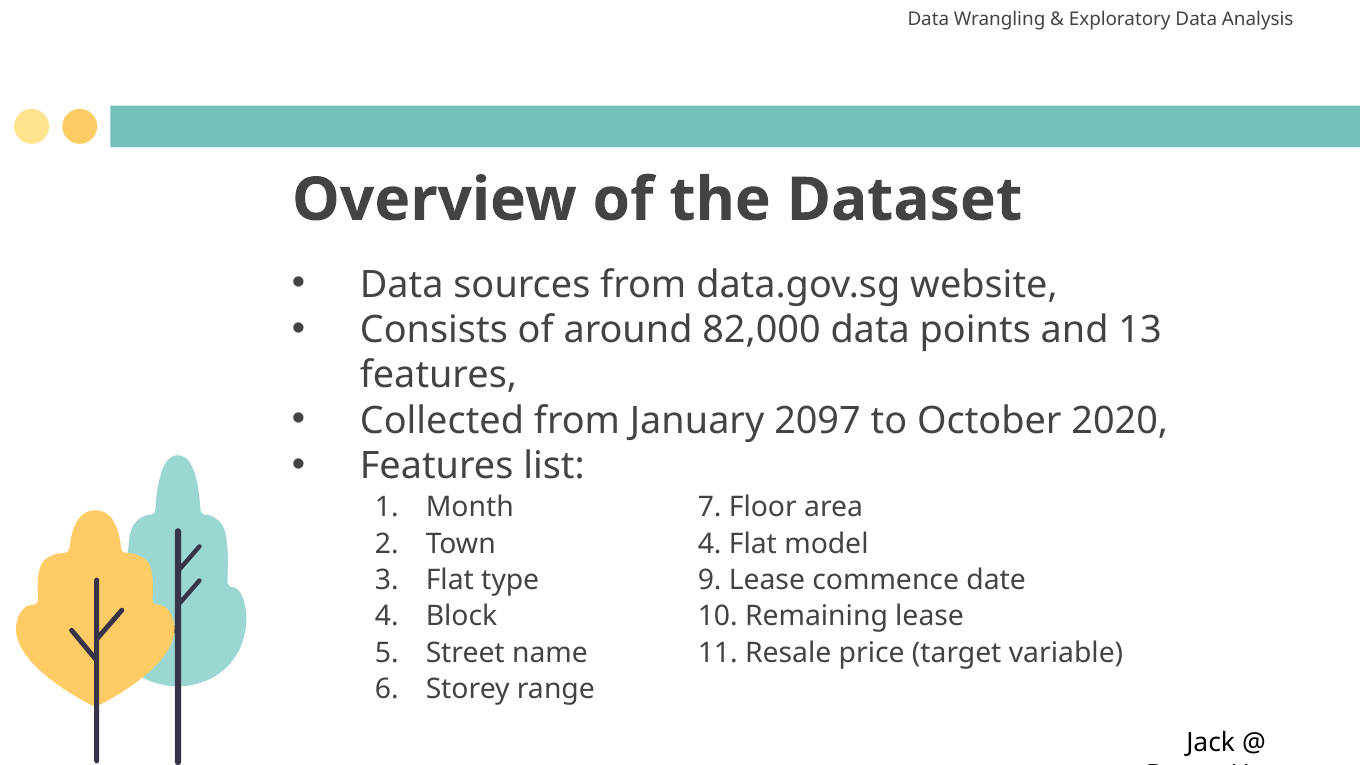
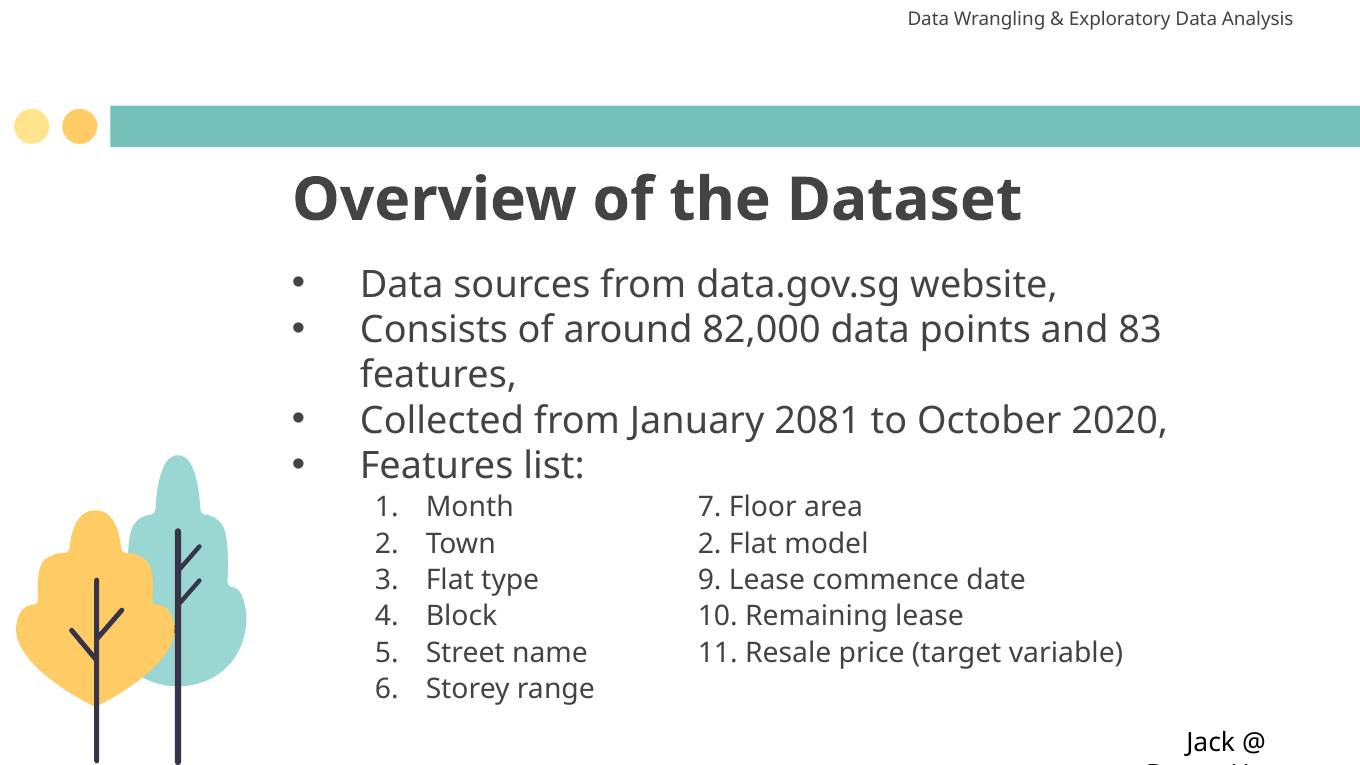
13: 13 -> 83 (1140, 330)
2097: 2097 -> 2081 (818, 421)
Town 4: 4 -> 2 (710, 544)
